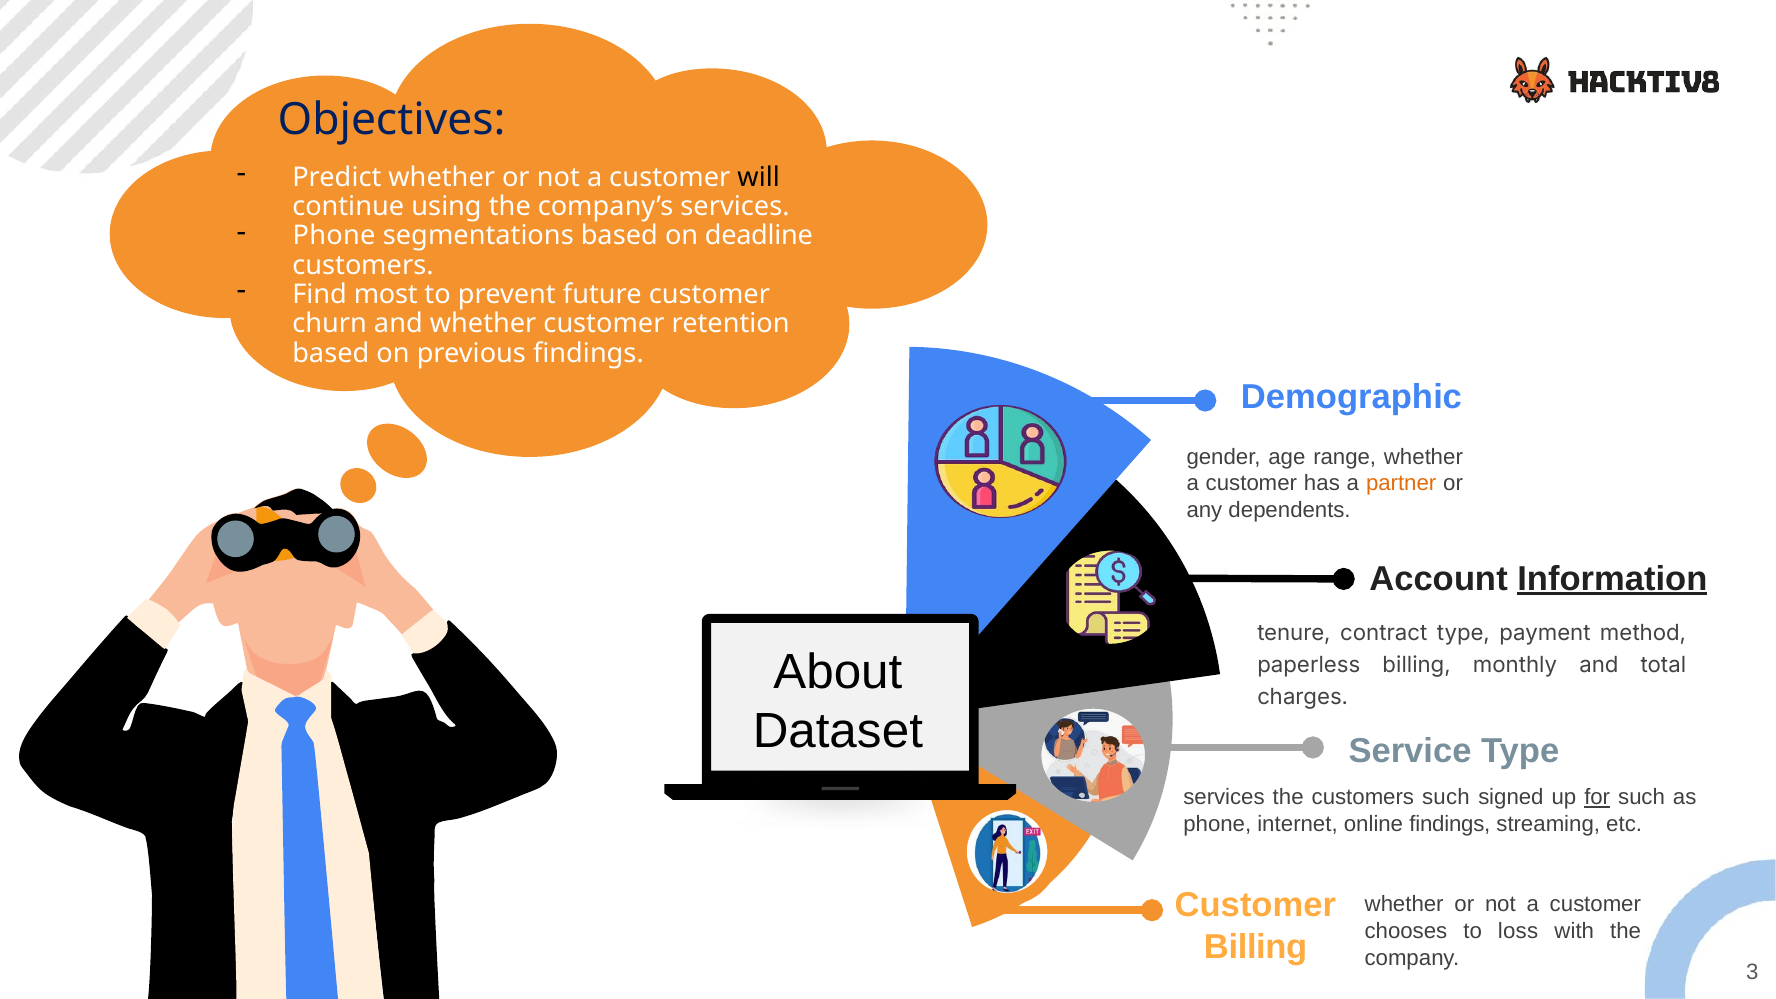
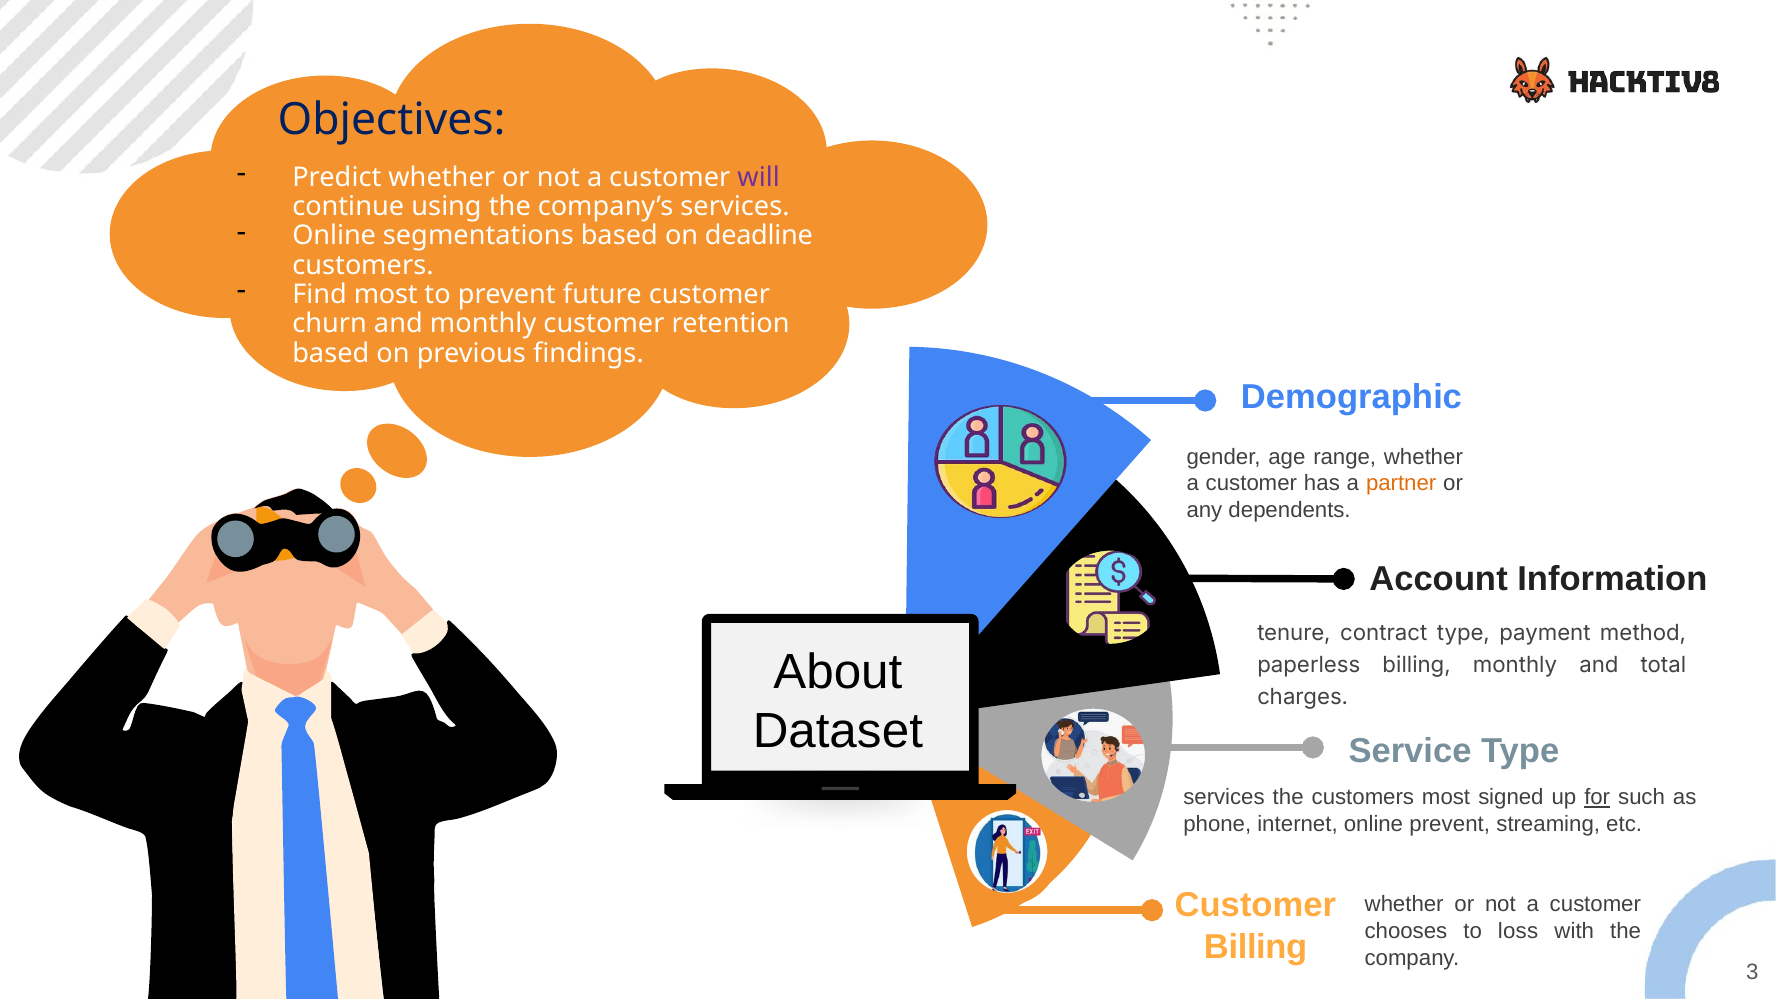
will colour: black -> purple (759, 177)
Phone: Phone -> Online (334, 236)
and whether: whether -> monthly (483, 324)
Information underline: present -> none (1612, 579)
customers such: such -> most (1446, 797)
online findings: findings -> prevent (1450, 824)
